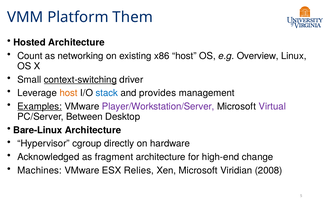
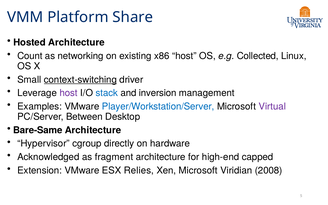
Them: Them -> Share (133, 17)
Overview: Overview -> Collected (258, 56)
host colour: orange -> purple (69, 93)
provides: provides -> inversion (158, 93)
Examples underline: present -> none (40, 106)
Player/Workstation/Server colour: purple -> blue (158, 106)
Bare-Linux: Bare-Linux -> Bare-Same (38, 130)
change: change -> capped (258, 157)
Machines: Machines -> Extension (40, 170)
